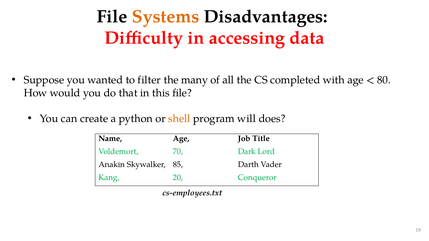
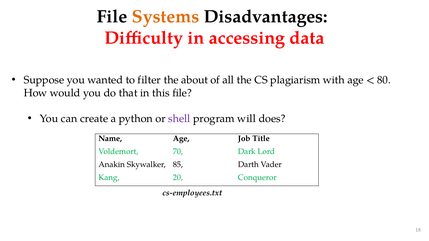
many: many -> about (195, 80)
completed: completed -> plagiarism (295, 80)
shell colour: orange -> purple (179, 119)
